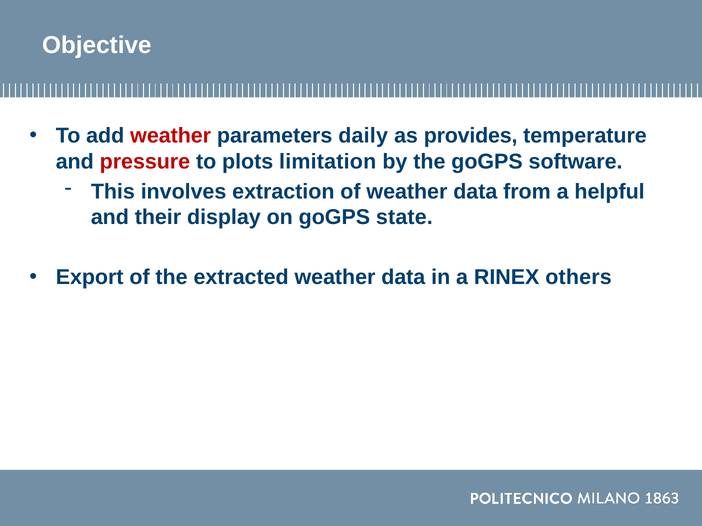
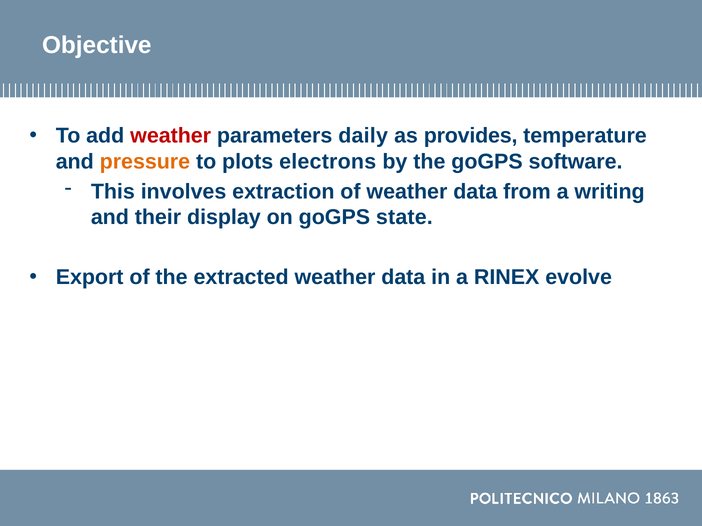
pressure colour: red -> orange (145, 162)
limitation: limitation -> electrons (328, 162)
helpful: helpful -> writing (610, 192)
others: others -> evolve (579, 277)
